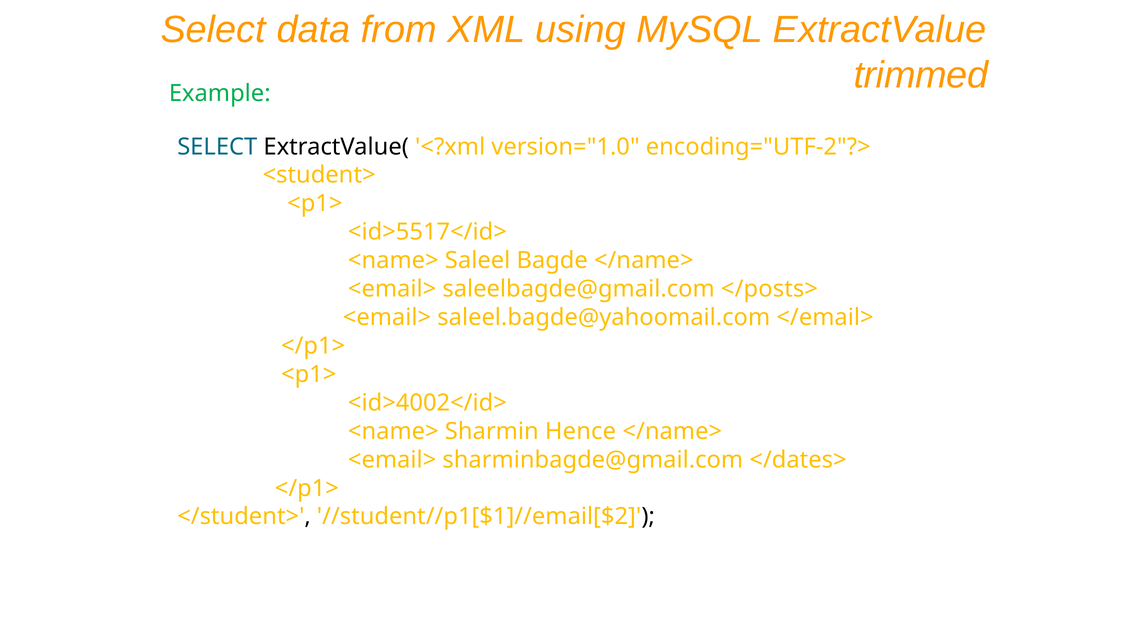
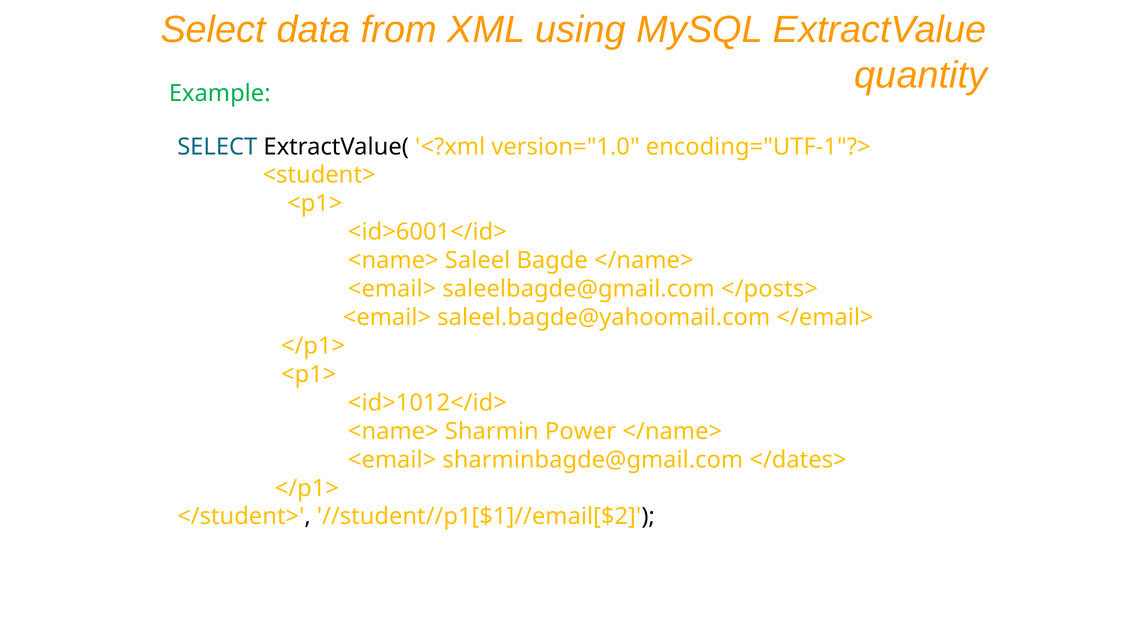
trimmed: trimmed -> quantity (921, 75)
encoding="UTF-2"?>: encoding="UTF-2"?> -> encoding="UTF-1"?> (758, 147)
<id>5517</id>: <id>5517</id> -> <id>6001</id> (427, 232)
<id>4002</id>: <id>4002</id> -> <id>1012</id> (427, 403)
Hence: Hence -> Power (581, 431)
